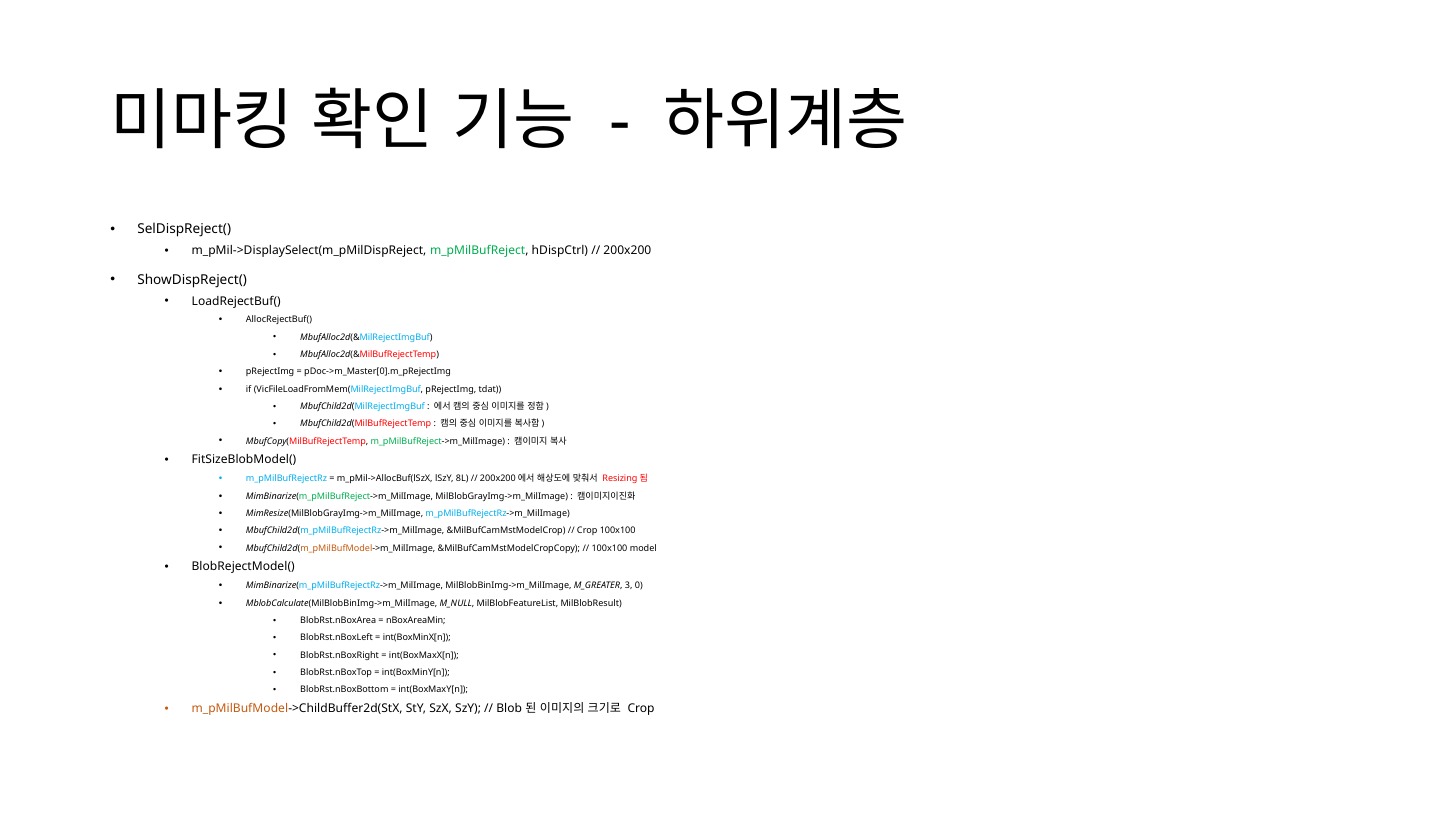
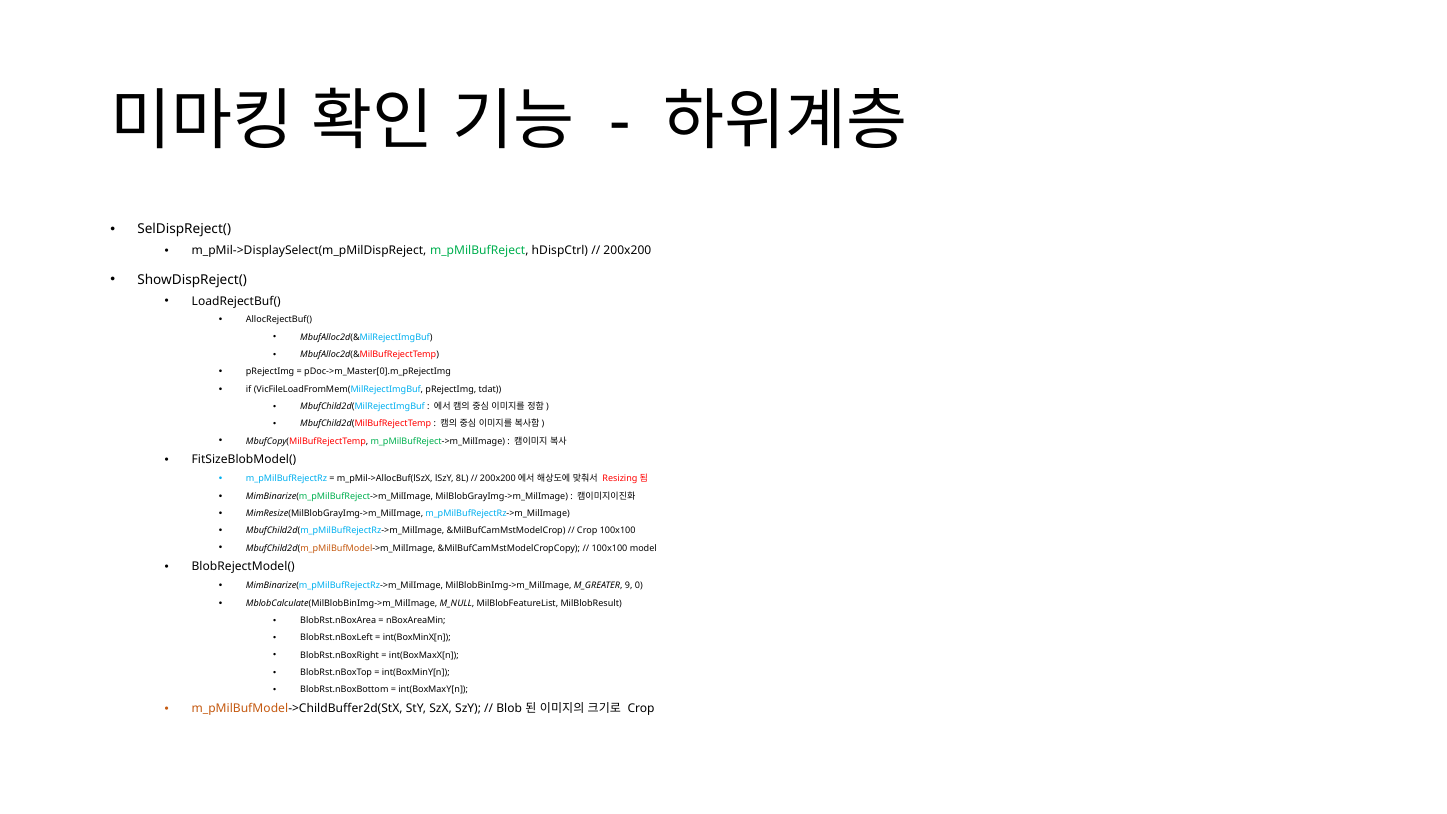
3: 3 -> 9 (629, 586)
